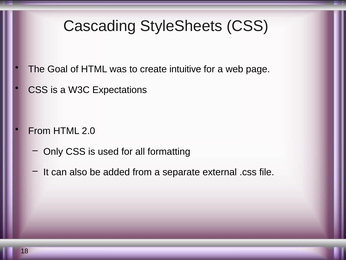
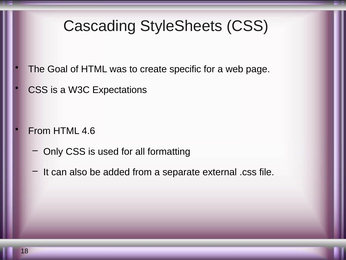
intuitive: intuitive -> specific (185, 69)
2.0: 2.0 -> 4.6 (88, 131)
